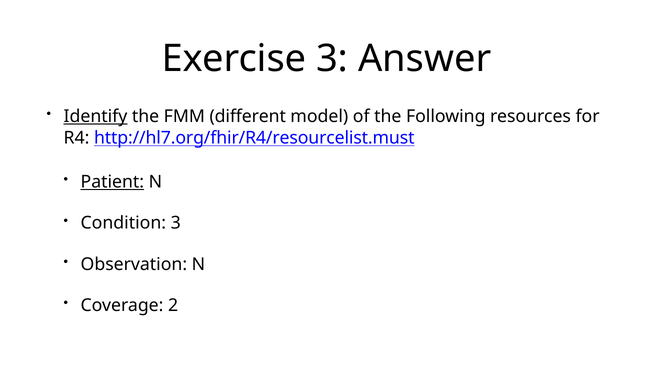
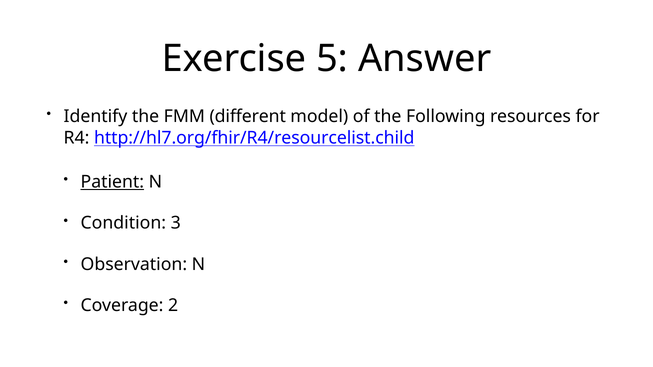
Exercise 3: 3 -> 5 (332, 59)
Identify underline: present -> none (95, 117)
http://hl7.org/fhir/R4/resourcelist.must: http://hl7.org/fhir/R4/resourcelist.must -> http://hl7.org/fhir/R4/resourcelist.child (254, 138)
